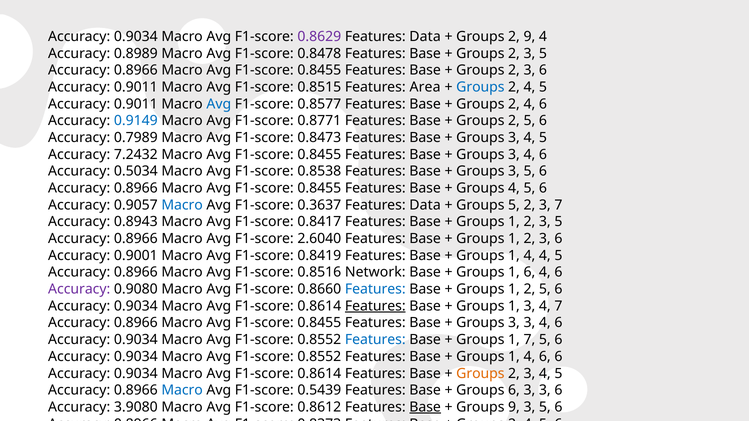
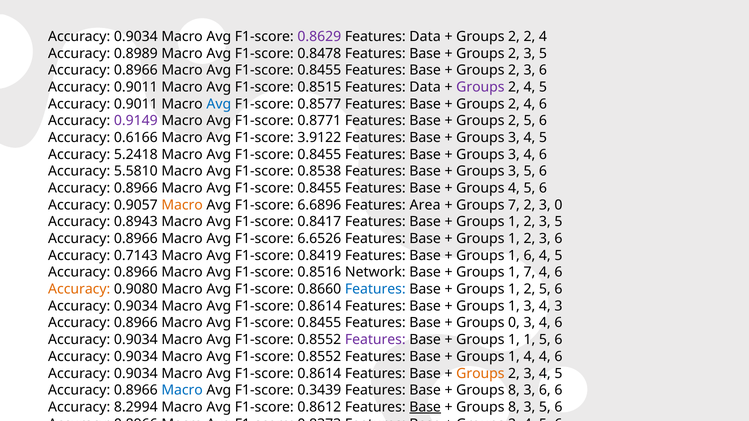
2 9: 9 -> 2 (529, 37)
0.8515 Features Area: Area -> Data (425, 87)
Groups colour: blue -> purple (480, 87)
0.9149 colour: blue -> purple (136, 121)
0.7989: 0.7989 -> 0.6166 (136, 138)
0.8473: 0.8473 -> 3.9122 (319, 138)
7.2432: 7.2432 -> 5.2418 (136, 155)
0.5034: 0.5034 -> 5.5810 (136, 171)
Macro colour: blue -> orange (182, 205)
0.3637: 0.3637 -> 6.6896 (319, 205)
Data: Data -> Area (425, 205)
Groups 5: 5 -> 7 (514, 205)
3 7: 7 -> 0 (558, 205)
2.6040: 2.6040 -> 6.6526 (319, 239)
0.9001: 0.9001 -> 0.7143 (136, 256)
4: 4 -> 6 (529, 256)
1 6: 6 -> 7 (529, 273)
Accuracy colour: purple -> orange (79, 289)
Features underline: present -> none (375, 306)
4 7: 7 -> 3 (558, 306)
3: 3 -> 0 (514, 323)
Features colour: blue -> purple (375, 340)
1 7: 7 -> 1 (529, 340)
1 4 6: 6 -> 4 (545, 357)
0.5439: 0.5439 -> 0.3439 (319, 391)
6: 6 -> 8 (514, 391)
3: 3 -> 6 (545, 391)
3.9080: 3.9080 -> 8.2994 (136, 407)
9: 9 -> 8 (514, 407)
